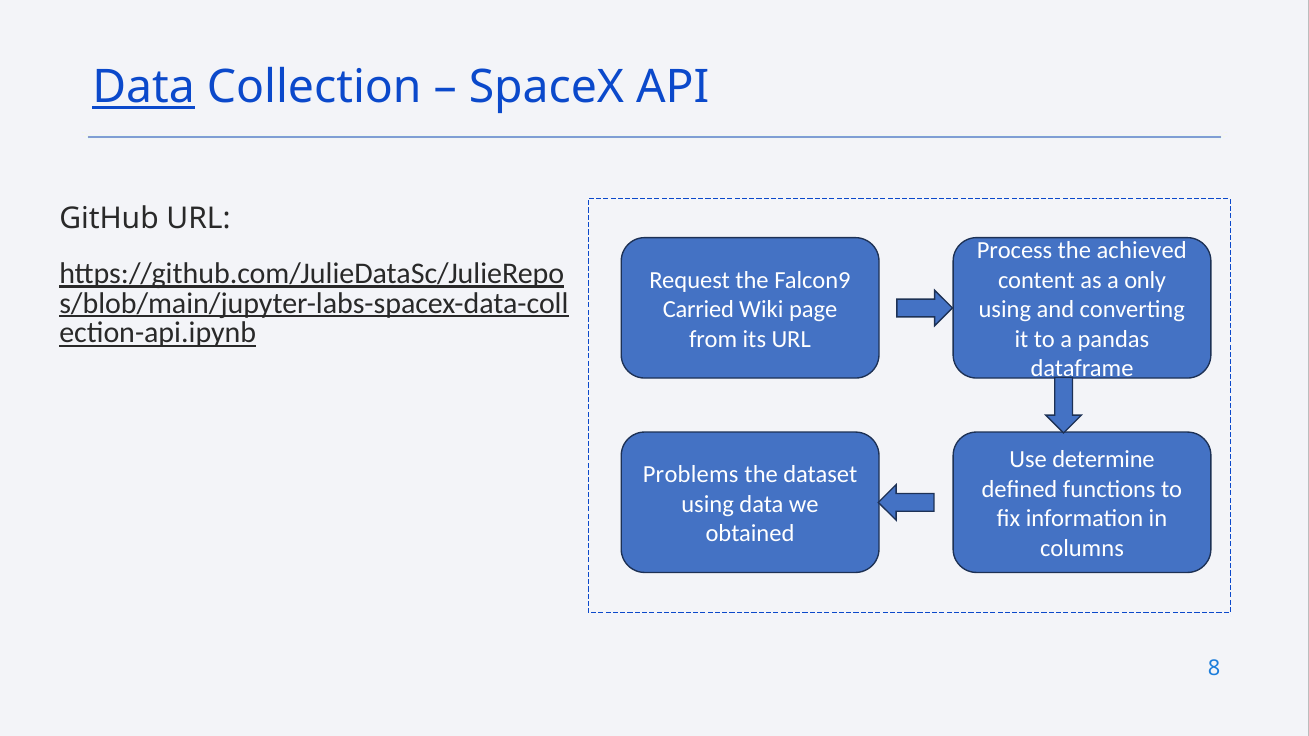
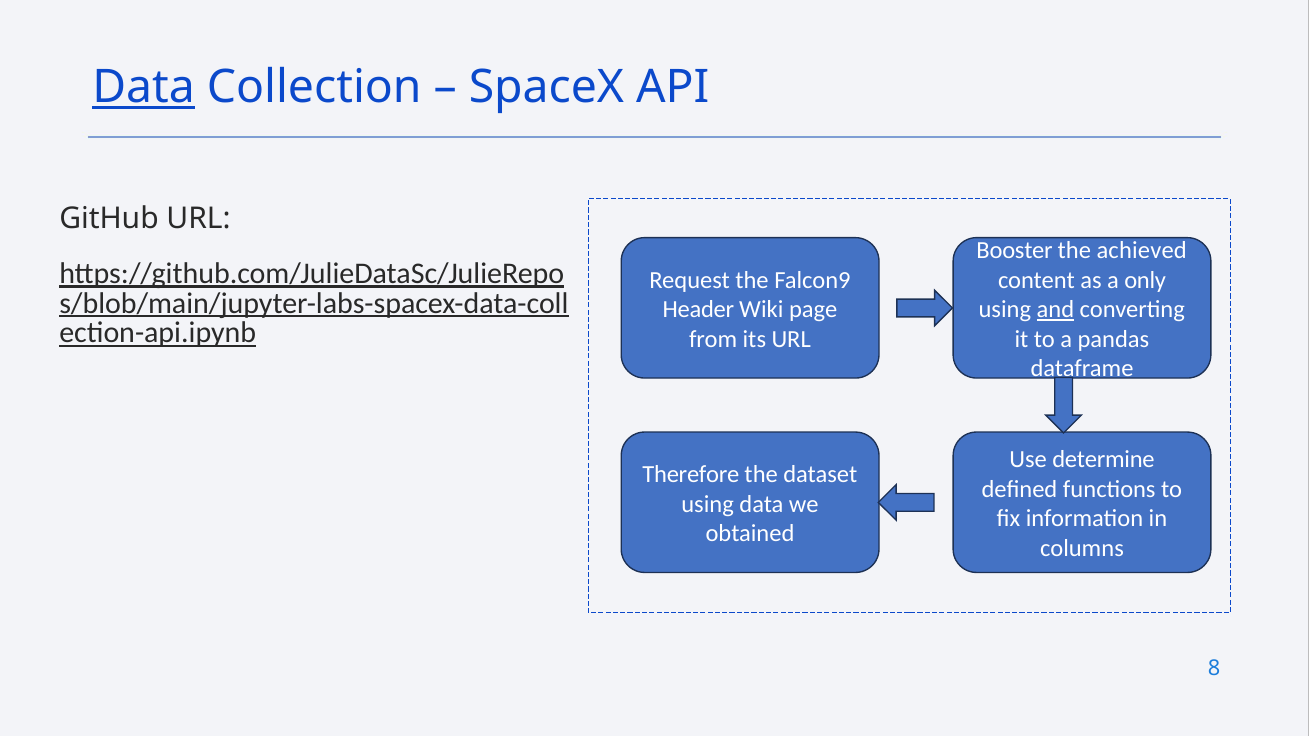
Process: Process -> Booster (1015, 251)
Carried: Carried -> Header (698, 310)
and underline: none -> present (1055, 310)
Problems: Problems -> Therefore (691, 475)
